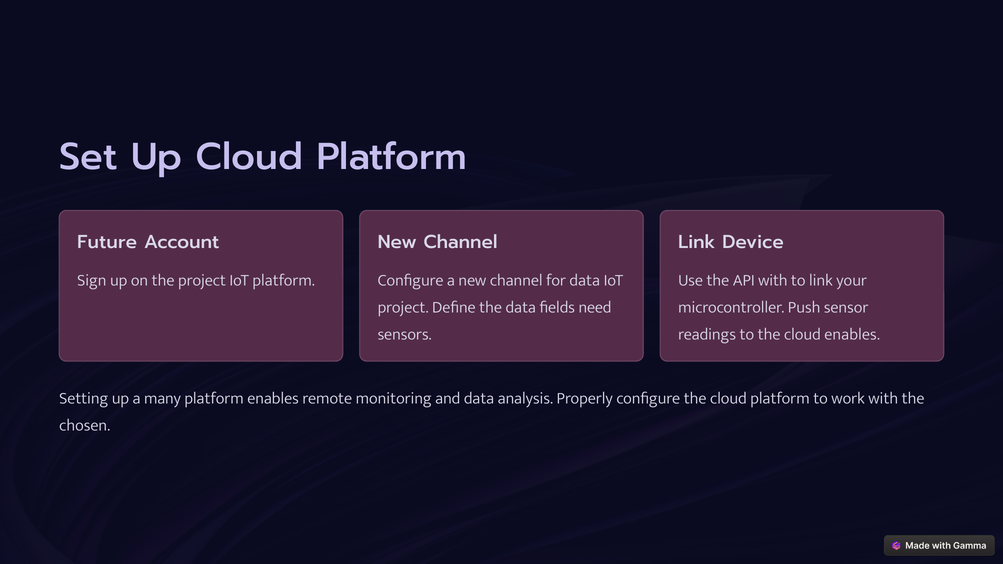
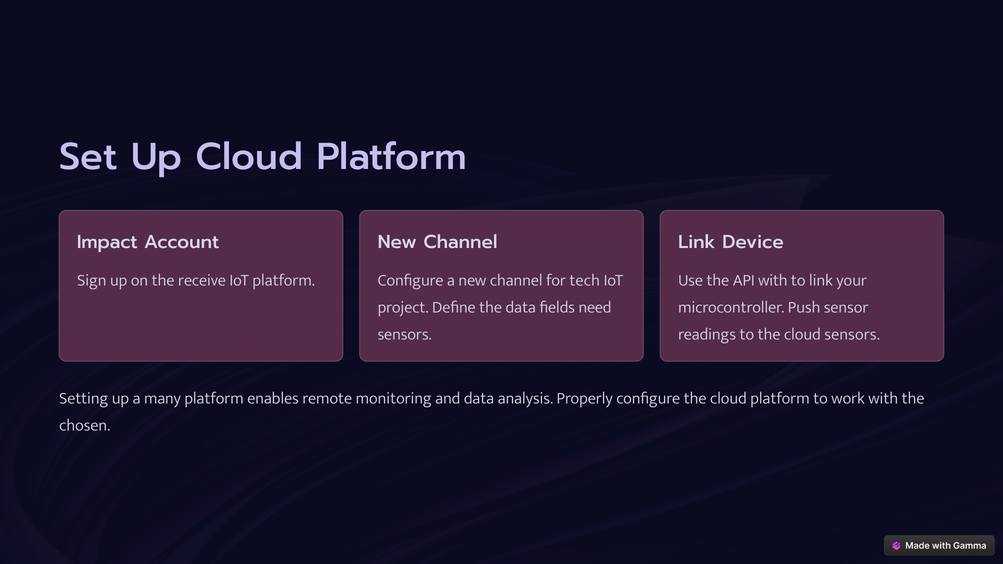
Future: Future -> Impact (107, 242)
the project: project -> receive (202, 280)
for data: data -> tech (585, 280)
cloud enables: enables -> sensors (852, 334)
